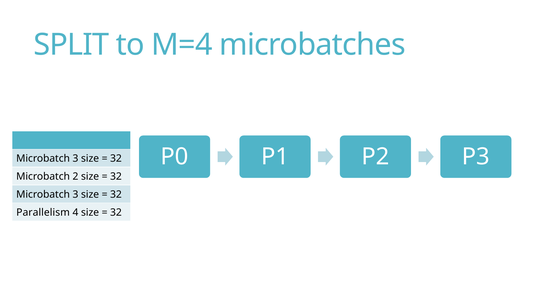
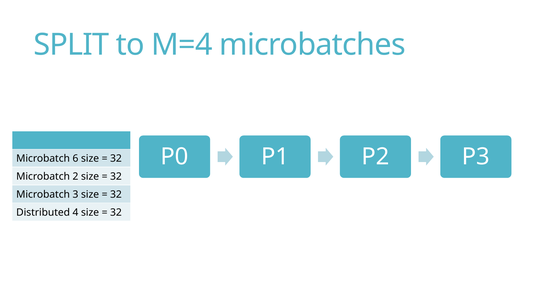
3: 3 -> 6 (75, 159)
Parallelism: Parallelism -> Distributed (43, 213)
